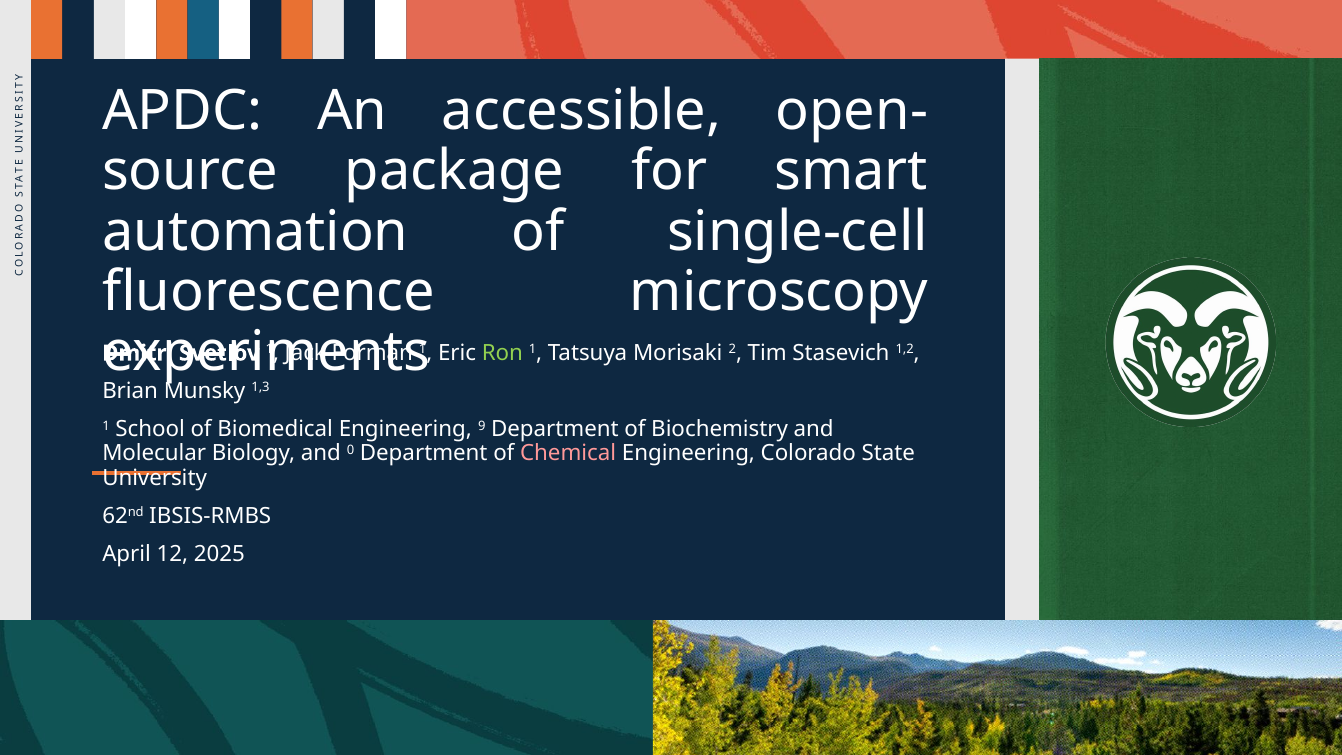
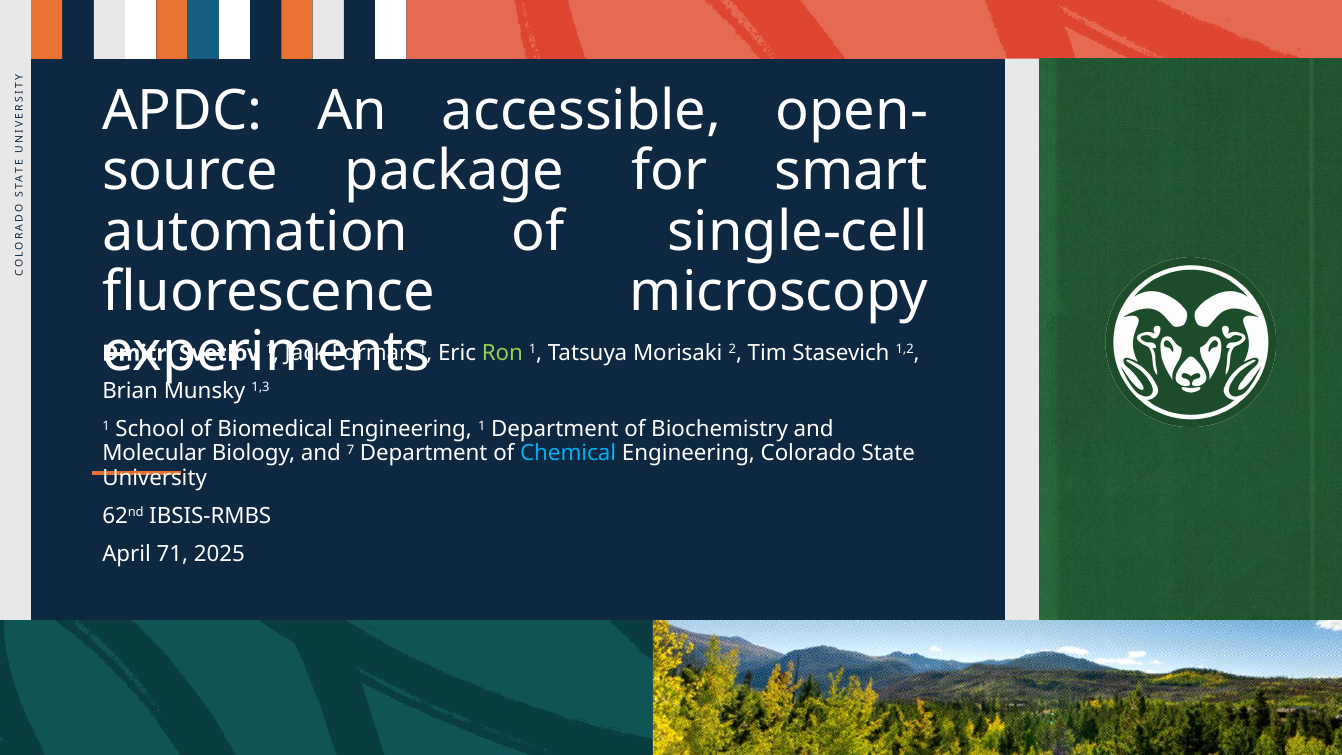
Engineering 9: 9 -> 1 (482, 426)
0: 0 -> 7 (351, 450)
Chemical colour: pink -> light blue (568, 453)
12: 12 -> 71 (172, 554)
